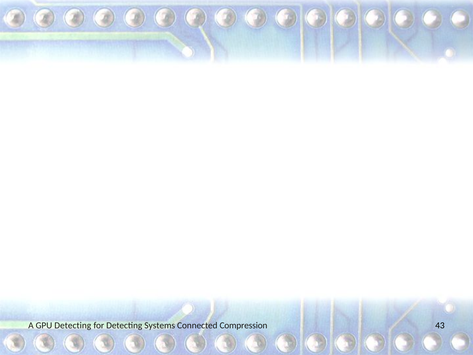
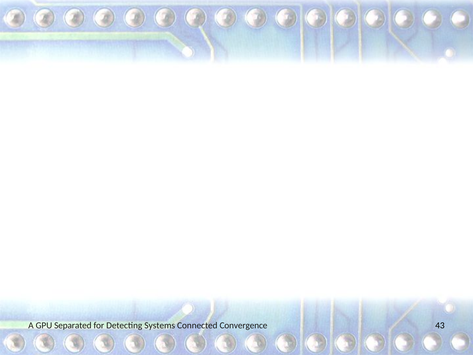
GPU Detecting: Detecting -> Separated (73, 325)
Compression: Compression -> Convergence (243, 325)
